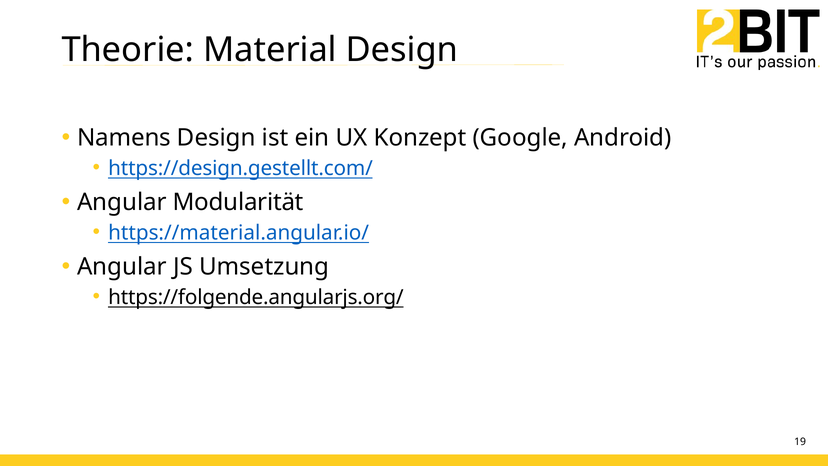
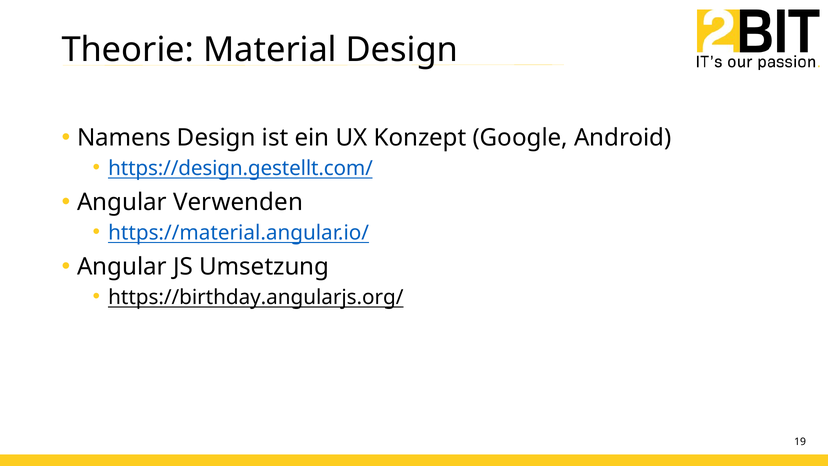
Modularität: Modularität -> Verwenden (238, 202)
https://folgende.angularjs.org/: https://folgende.angularjs.org/ -> https://birthday.angularjs.org/ (256, 297)
